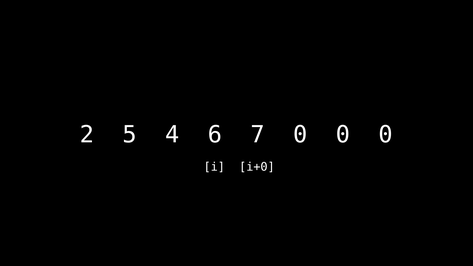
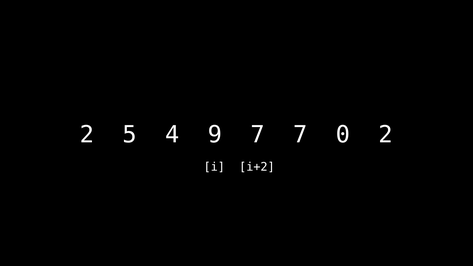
6: 6 -> 9 (215, 135)
7 0: 0 -> 7 (300, 135)
0: 0 -> 2 (386, 135)
i+0: i+0 -> i+2 (257, 167)
